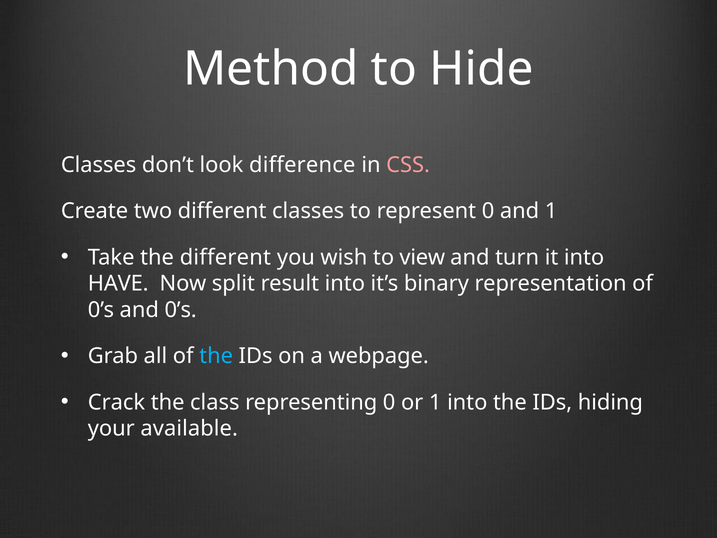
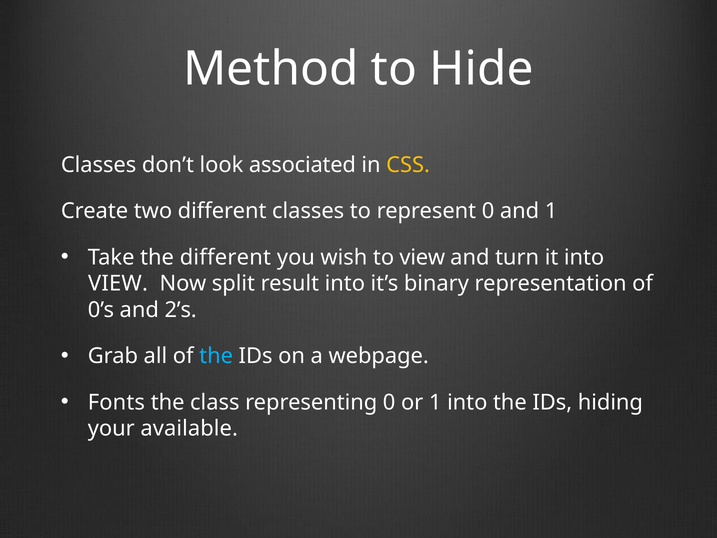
difference: difference -> associated (302, 165)
CSS colour: pink -> yellow (408, 165)
HAVE: HAVE -> VIEW (118, 284)
and 0’s: 0’s -> 2’s (181, 310)
Crack: Crack -> Fonts (116, 402)
